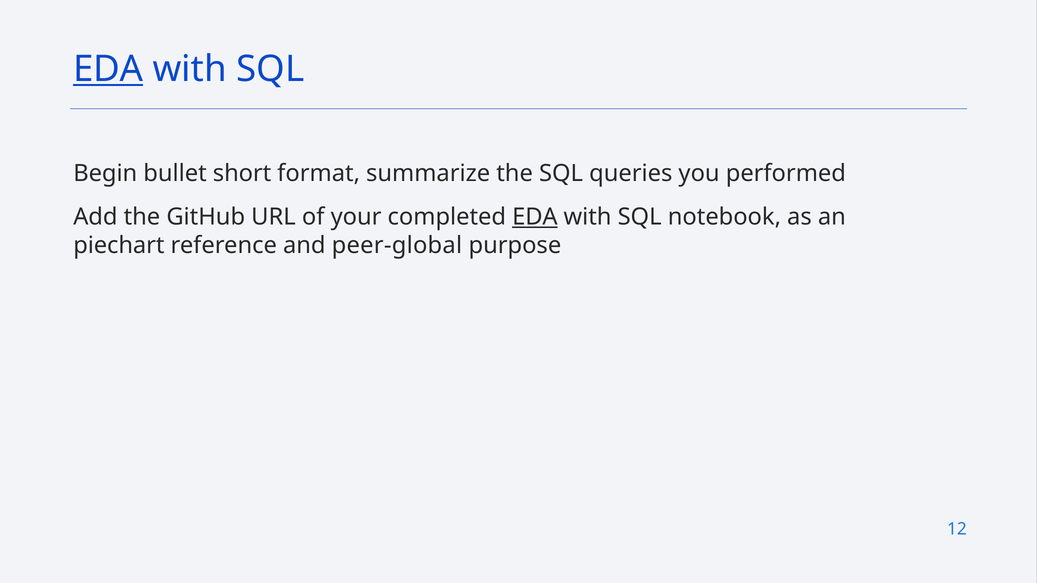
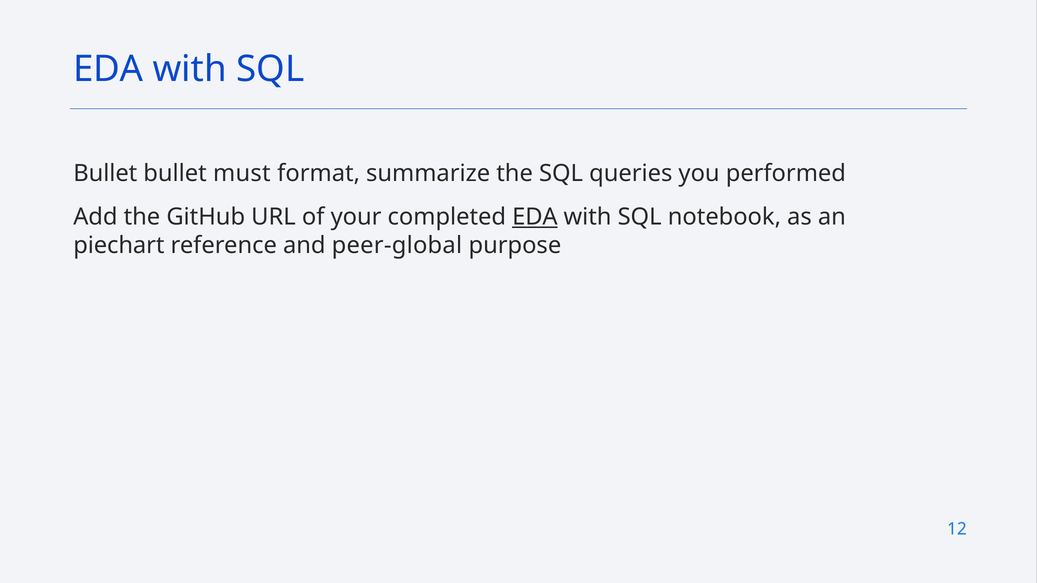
EDA underline: present -> none (108, 69)
Begin: Begin -> Bullet (105, 173)
short: short -> must (242, 173)
